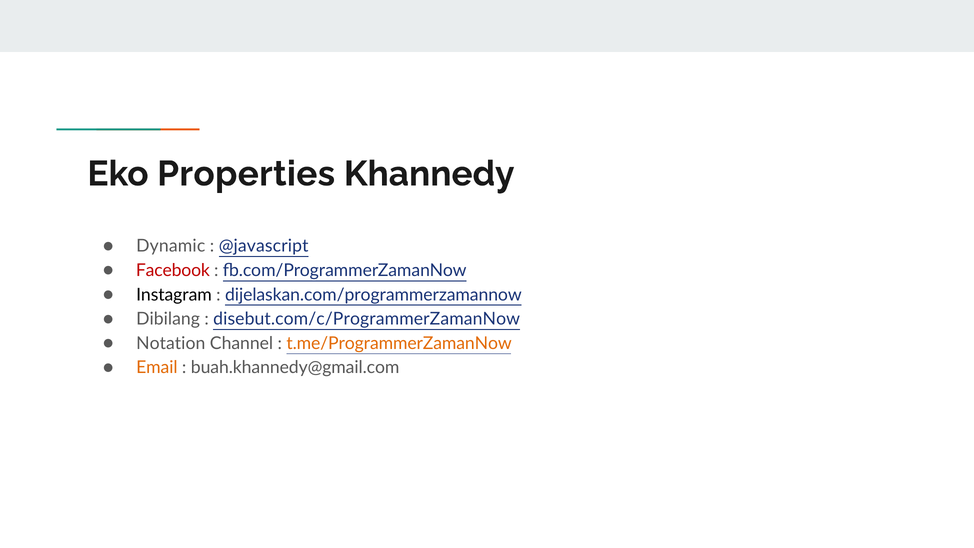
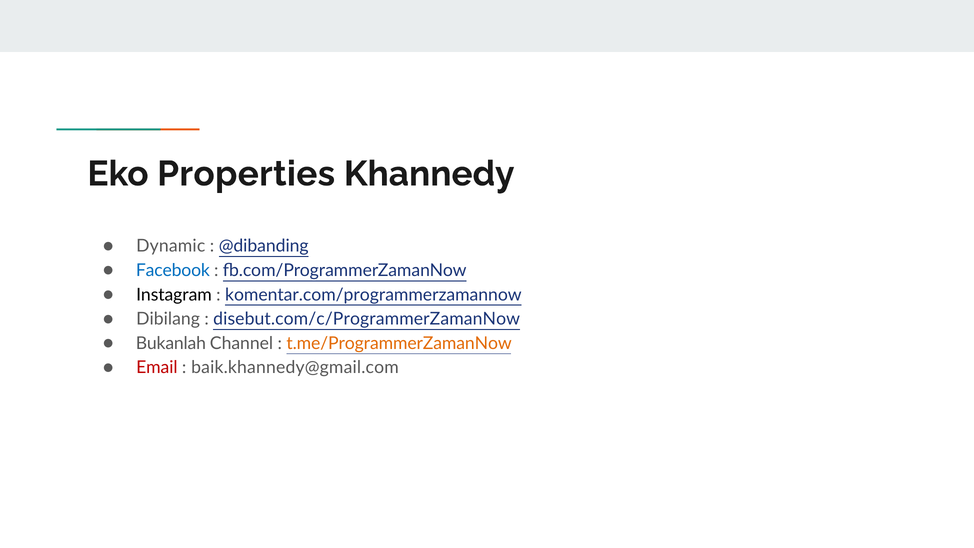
@javascript: @javascript -> @dibanding (264, 246)
Facebook colour: red -> blue (173, 270)
dijelaskan.com/programmerzamannow: dijelaskan.com/programmerzamannow -> komentar.com/programmerzamannow (373, 295)
Notation: Notation -> Bukanlah (171, 343)
Email colour: orange -> red (157, 367)
buah.khannedy@gmail.com: buah.khannedy@gmail.com -> baik.khannedy@gmail.com (295, 367)
